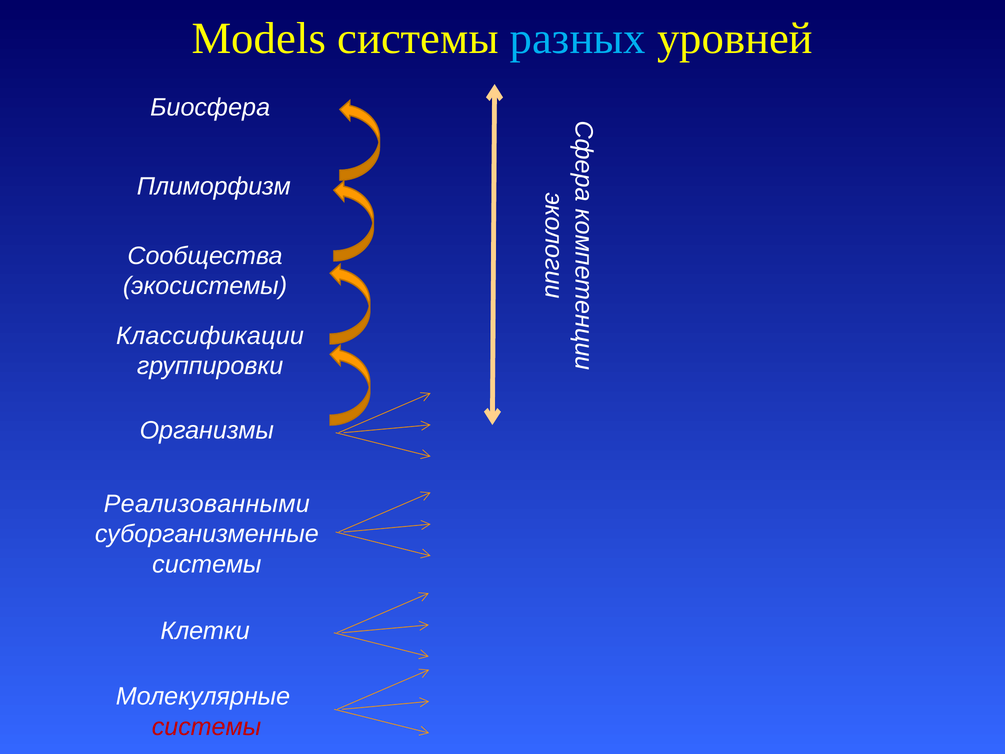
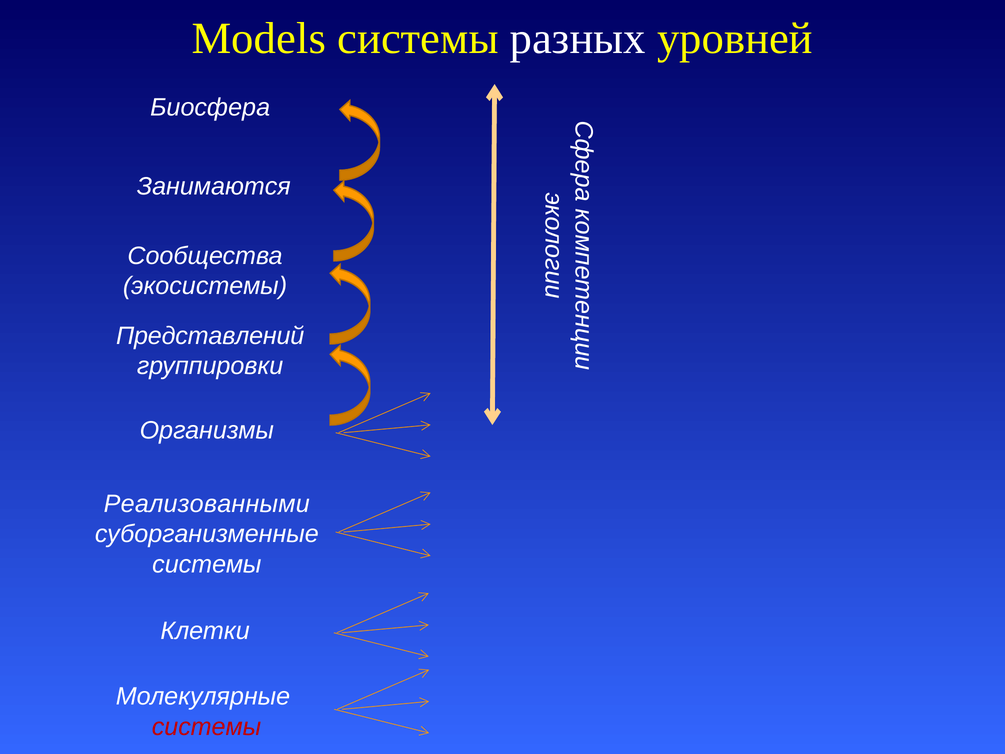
разных colour: light blue -> white (578, 39)
Плиморфизм: Плиморфизм -> Занимаются (214, 186)
Классификации: Классификации -> Представлений (210, 336)
